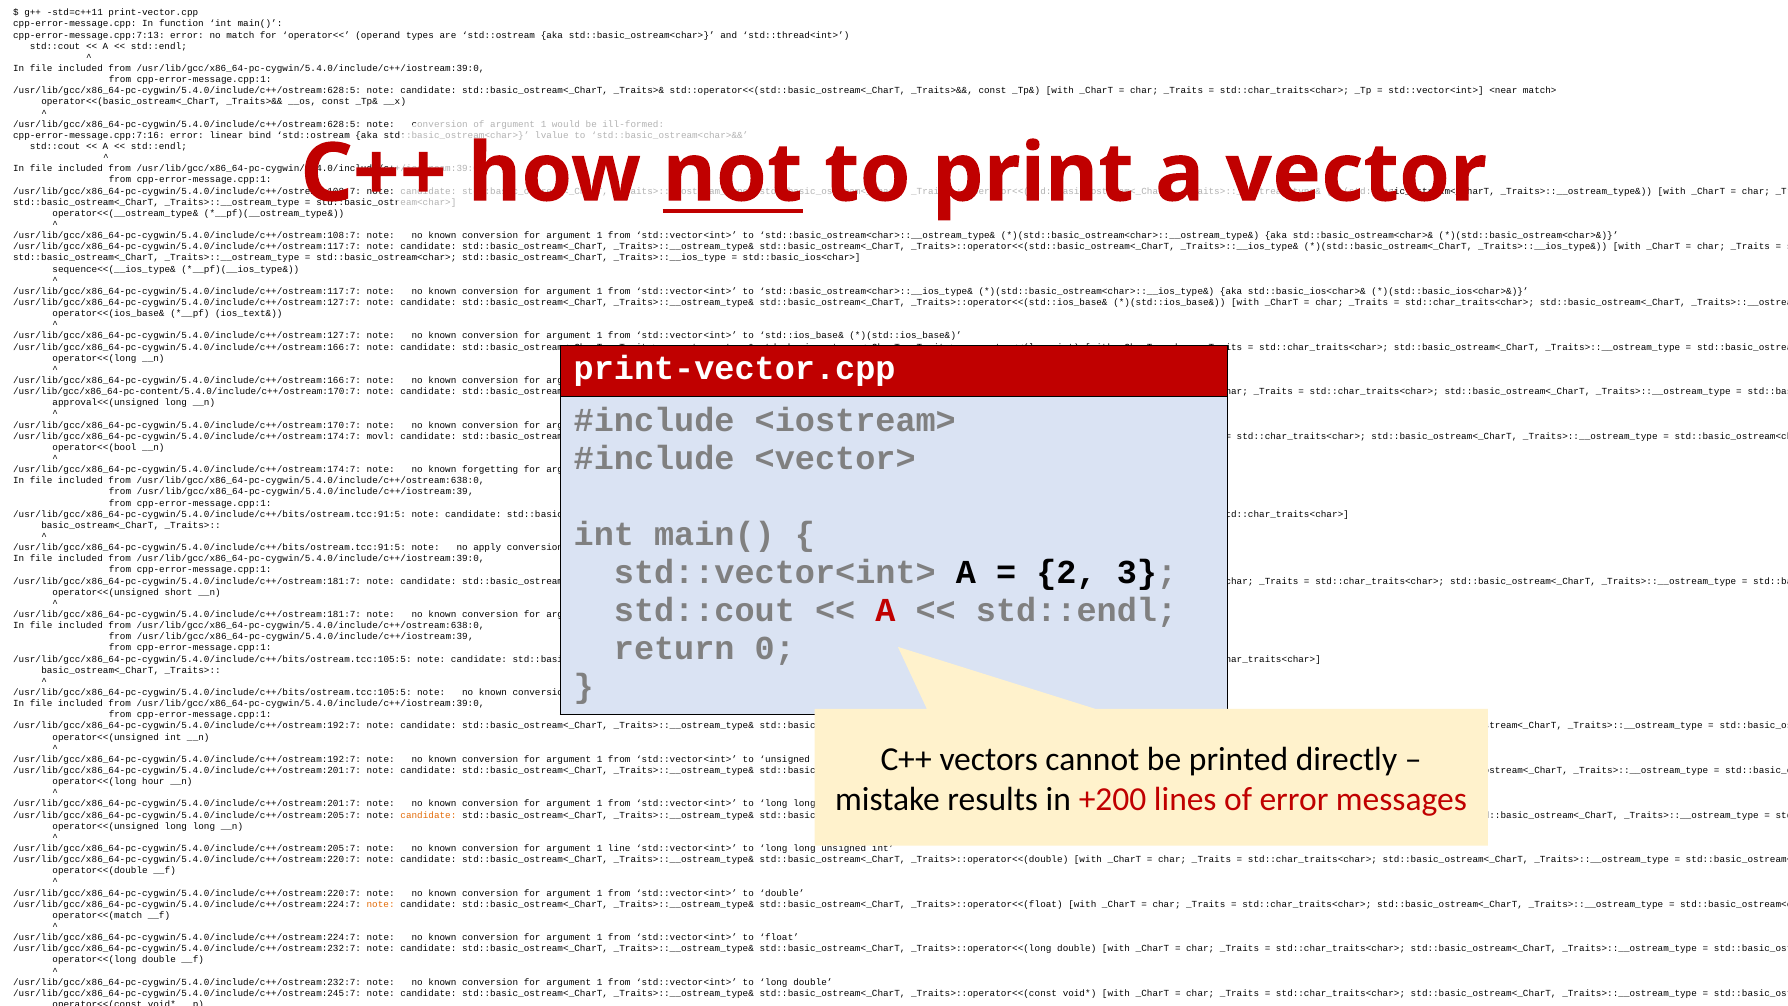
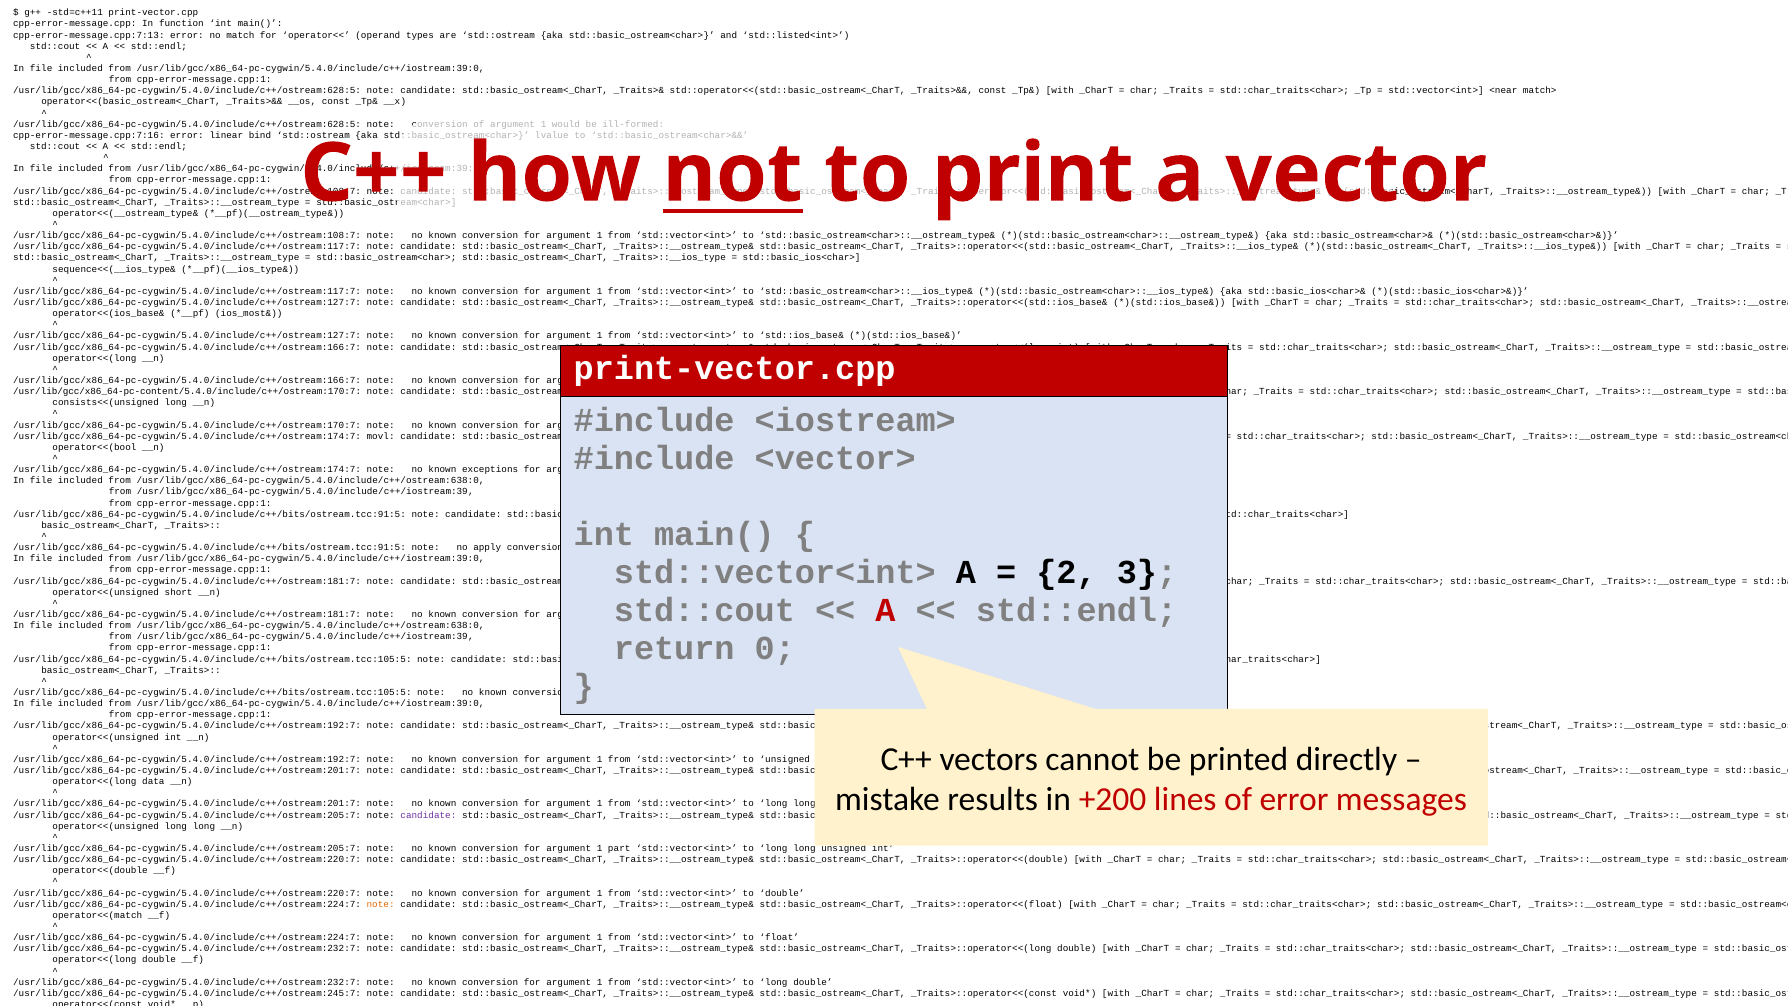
std::thread<int>: std::thread<int> -> std::listed<int> (796, 35)
ios_text&: ios_text& -> ios_most& (249, 314)
approval<<(unsigned: approval<<(unsigned -> consists<<(unsigned (106, 403)
forgetting: forgetting -> exceptions (490, 469)
hour: hour -> data (153, 781)
candidate colour: orange -> purple (428, 815)
line: line -> part (619, 848)
